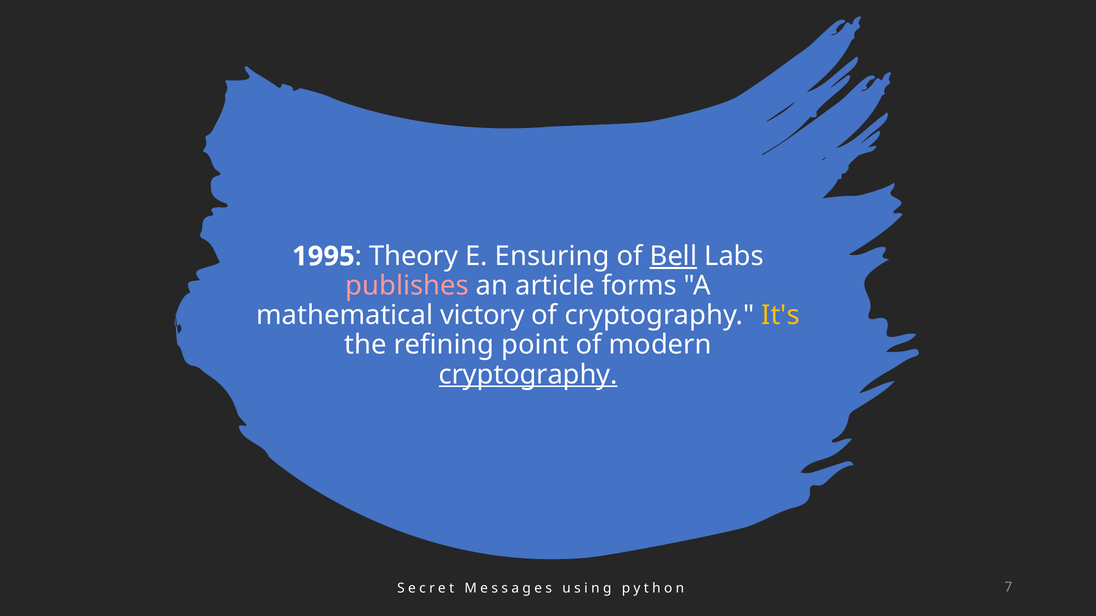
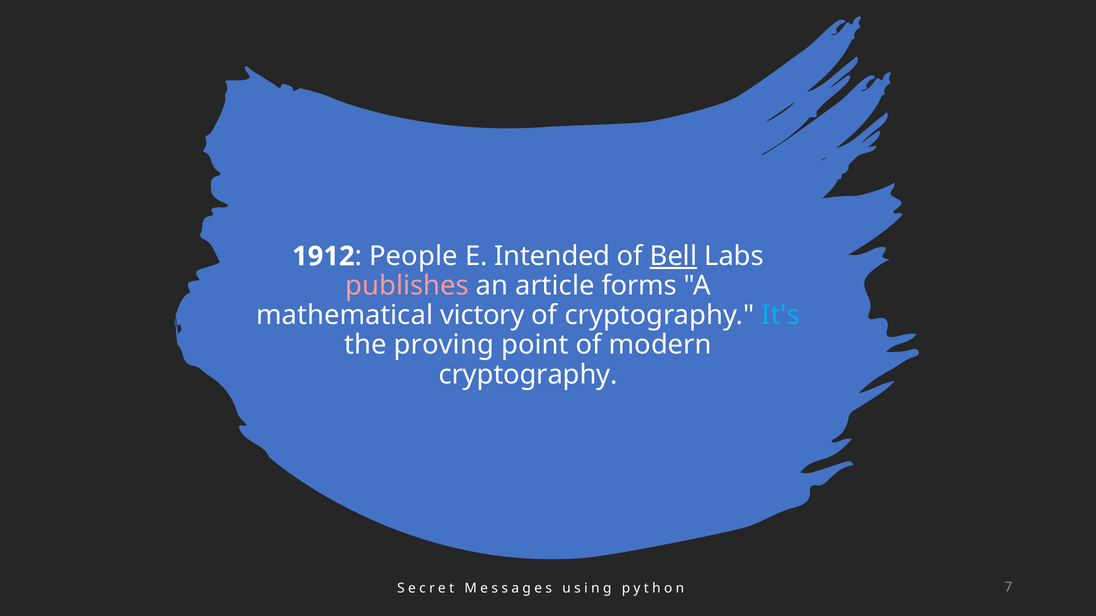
1995: 1995 -> 1912 (323, 256)
Theory: Theory -> People (413, 256)
Ensuring: Ensuring -> Intended (552, 256)
It's colour: yellow -> light blue (781, 316)
refining: refining -> proving (444, 345)
cryptography underline: present -> none (528, 375)
